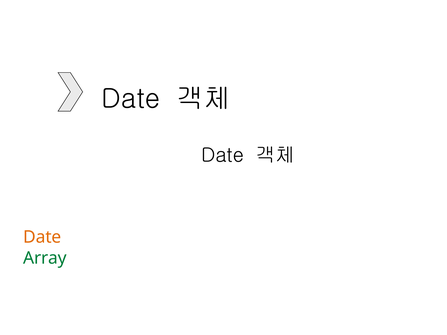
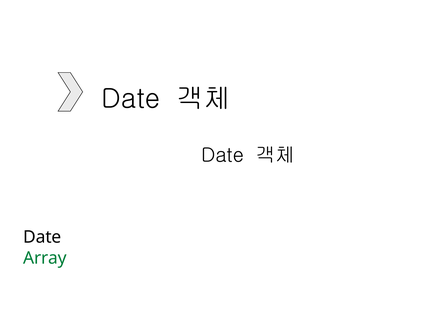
Date colour: orange -> black (42, 237)
